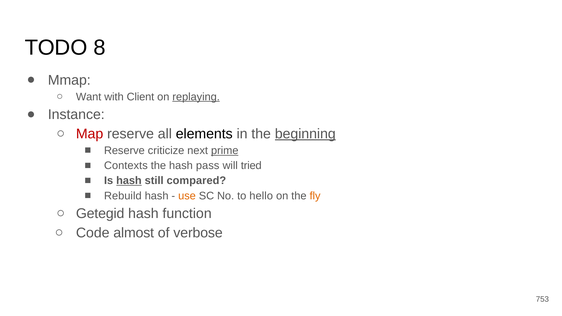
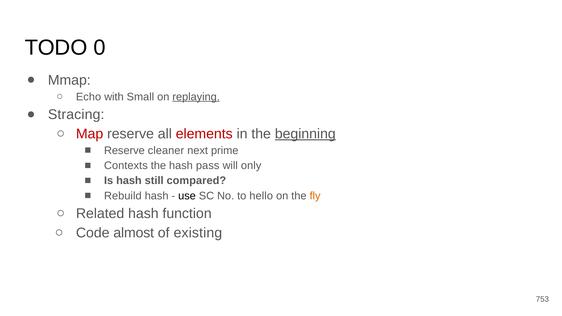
8: 8 -> 0 (99, 48)
Want: Want -> Echo (89, 97)
Client: Client -> Small (140, 97)
Instance: Instance -> Stracing (76, 115)
elements colour: black -> red (204, 134)
criticize: criticize -> cleaner (166, 151)
prime underline: present -> none (225, 151)
tried: tried -> only (251, 166)
hash underline: present -> none (129, 181)
use colour: orange -> black (187, 196)
Getegid: Getegid -> Related (100, 214)
verbose: verbose -> existing (198, 233)
